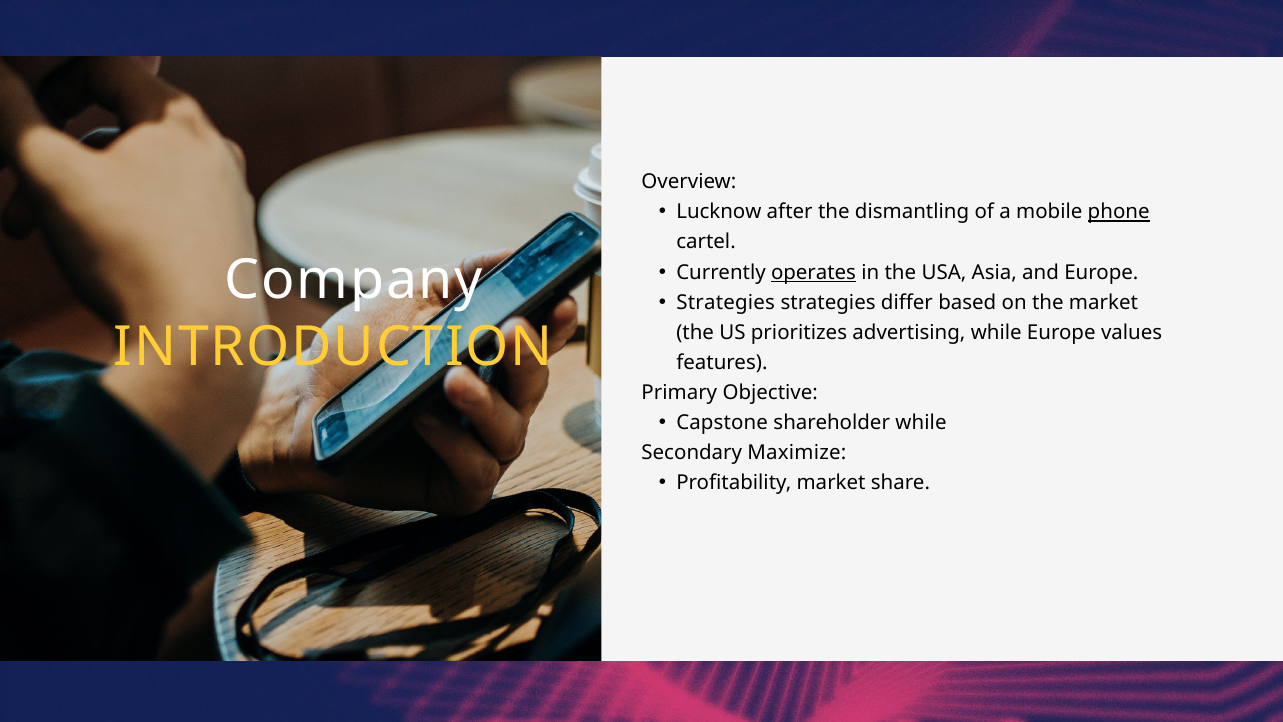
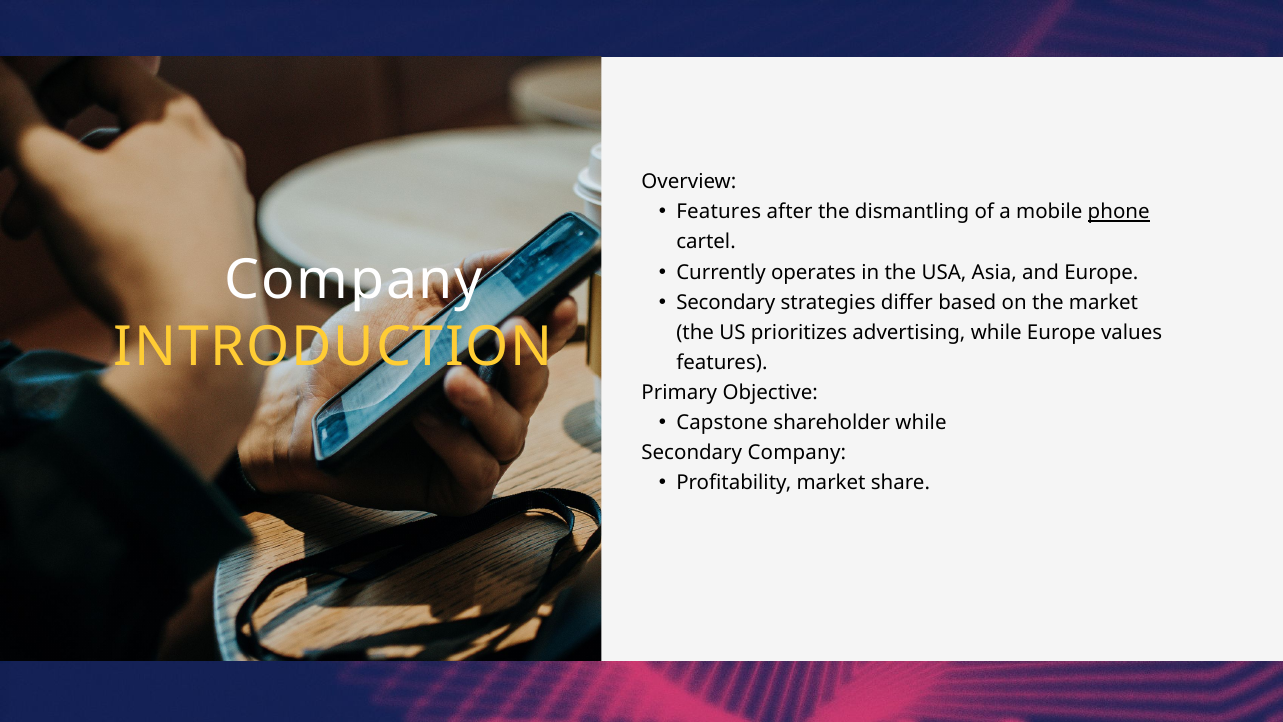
Lucknow: Lucknow -> Features (719, 212)
operates underline: present -> none (814, 272)
Strategies: Strategies -> Secondary (726, 302)
Secondary Maximize: Maximize -> Company (797, 453)
